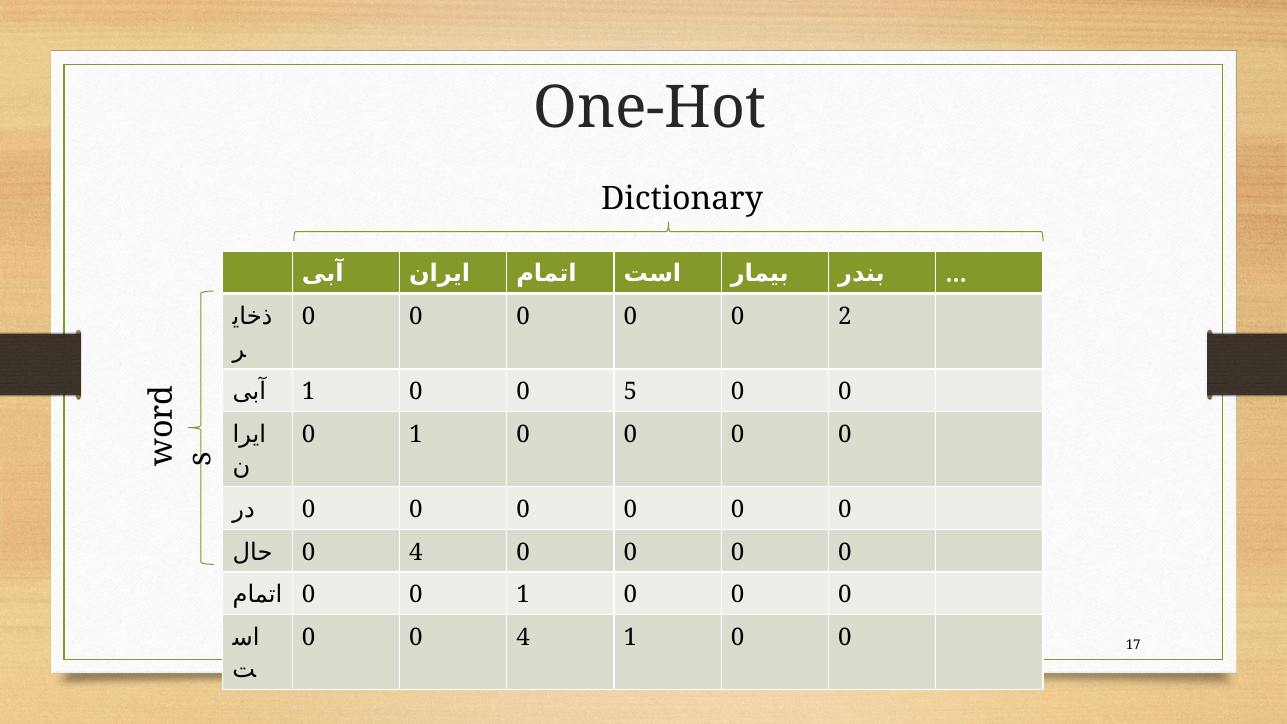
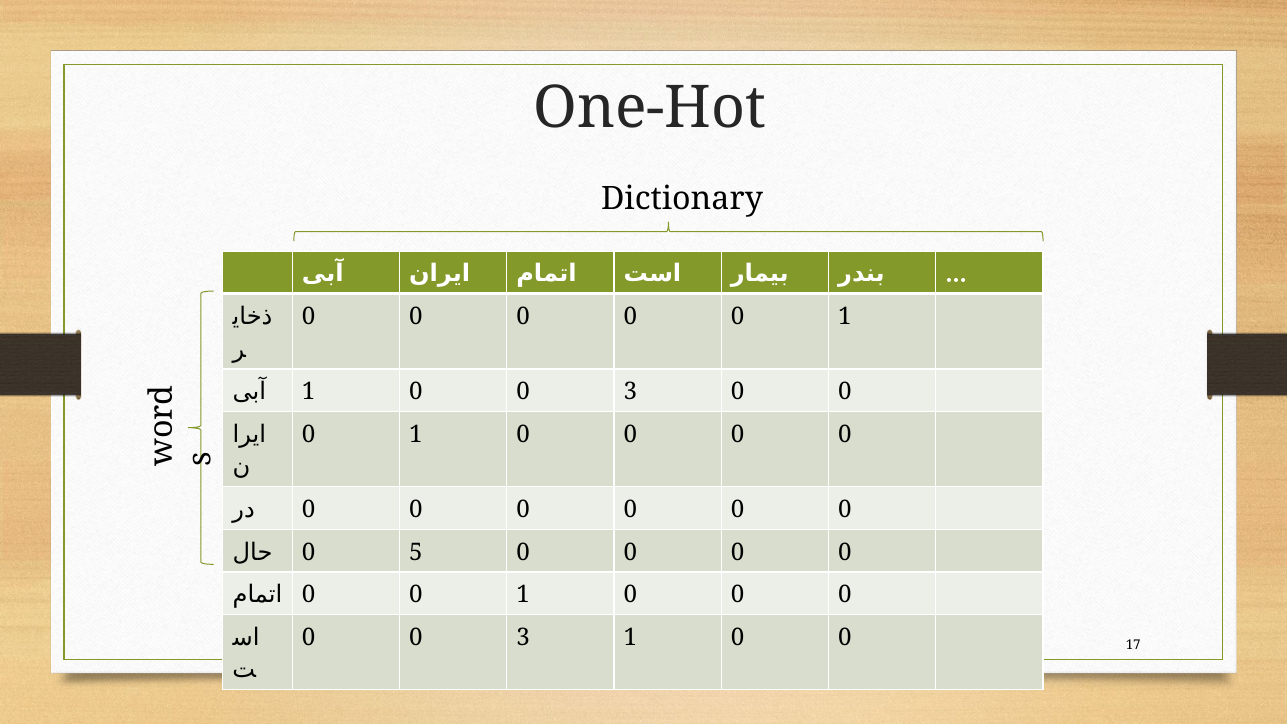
0 0 0 2: 2 -> 1 (845, 316)
1 0 0 5: 5 -> 3 (630, 392)
4: 4 -> 5 (416, 552)
4: 4 -> 3 (523, 637)
